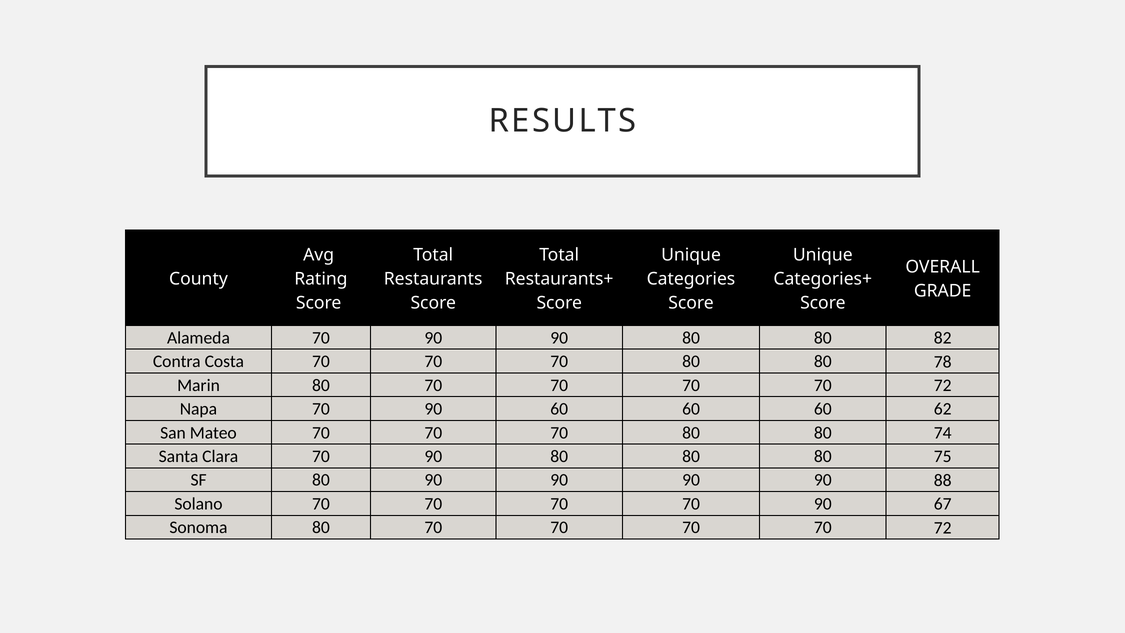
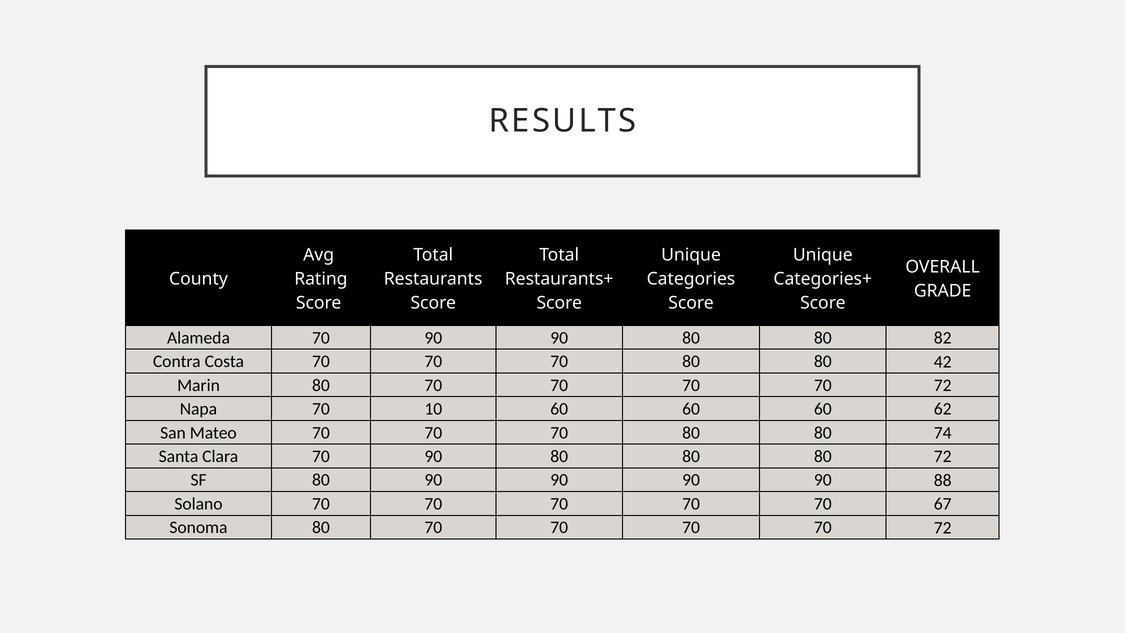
78: 78 -> 42 (943, 362)
Napa 70 90: 90 -> 10 (433, 409)
80 75: 75 -> 72 (943, 456)
90: 90 -> 70 (823, 504)
